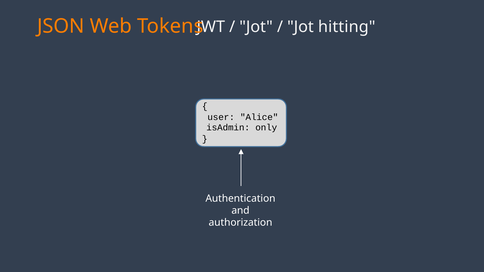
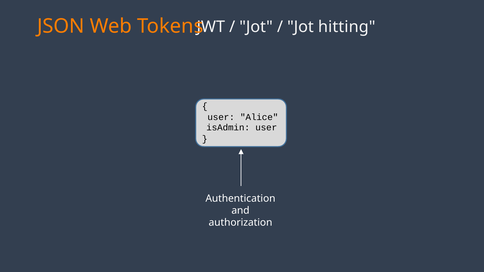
isAdmin only: only -> user (266, 128)
